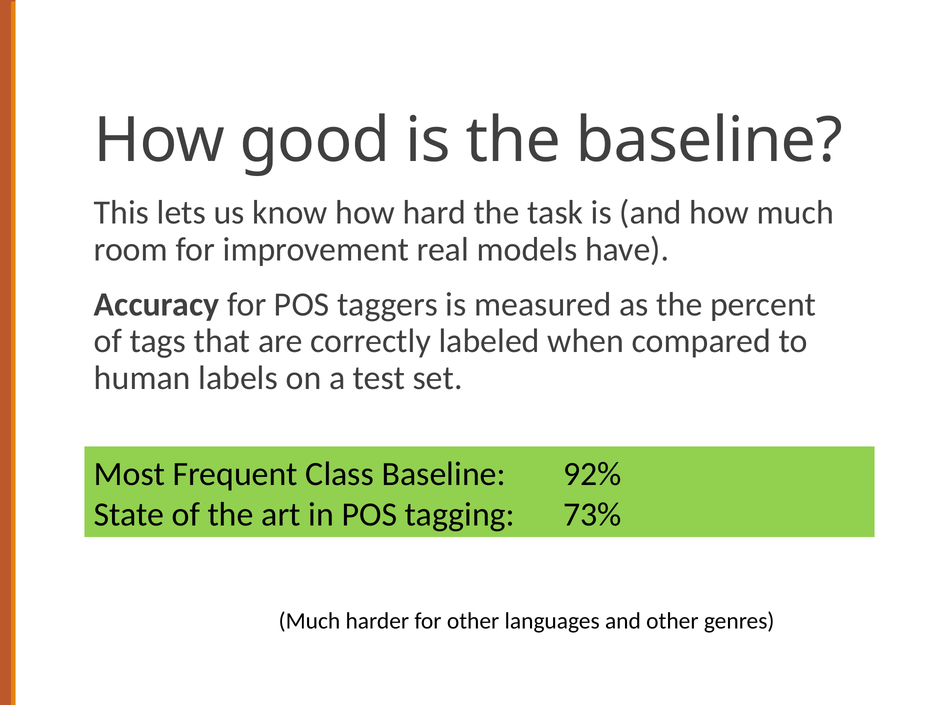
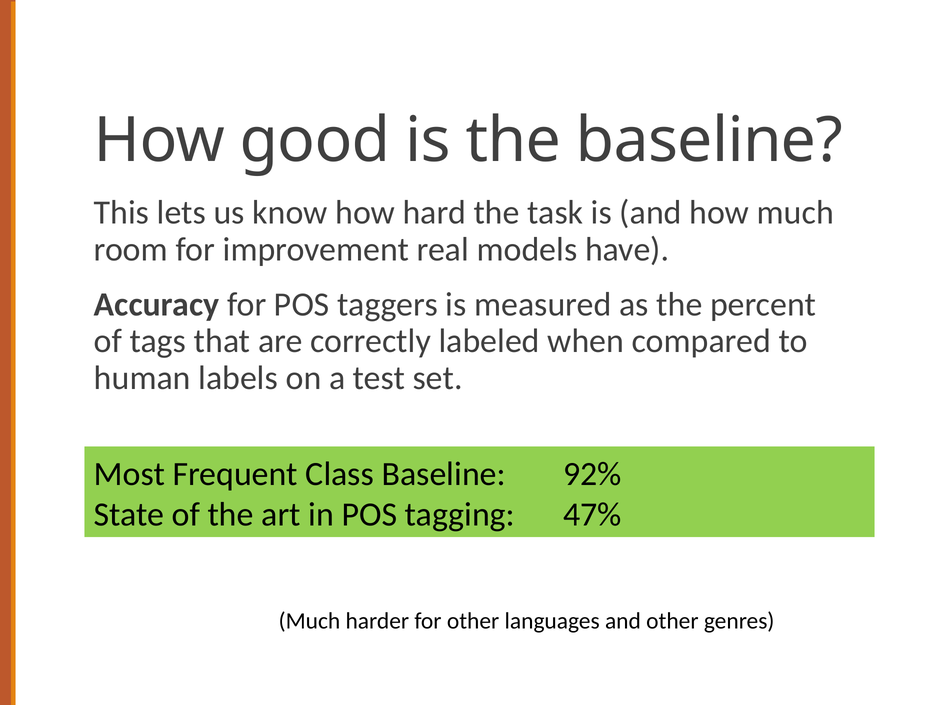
73%: 73% -> 47% (592, 514)
